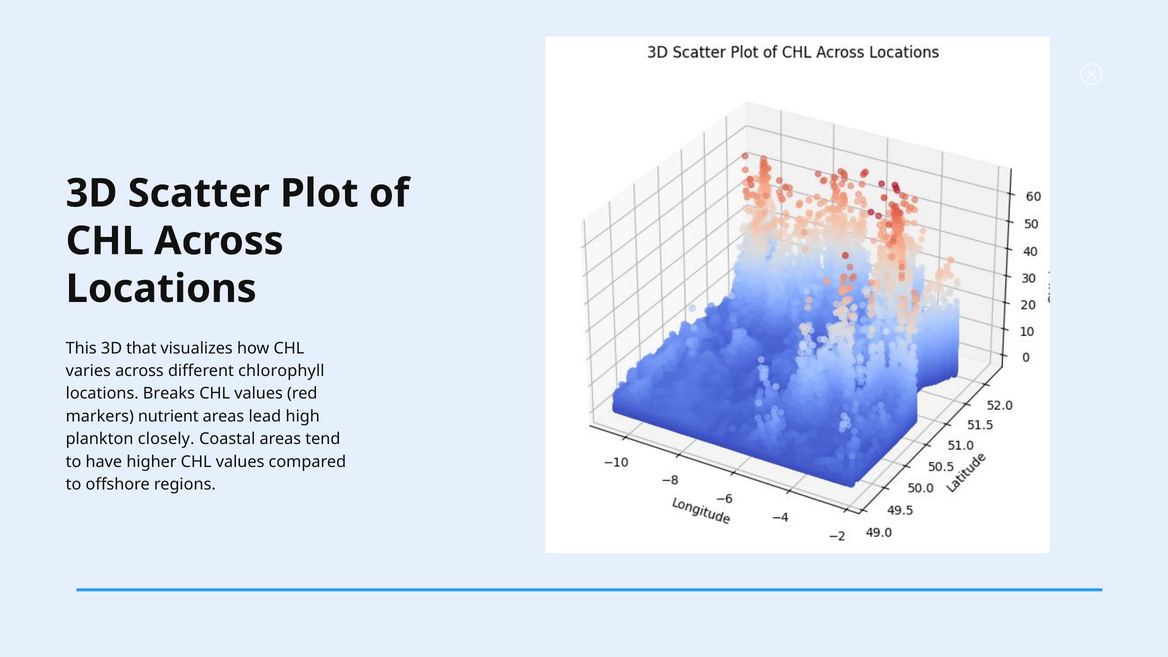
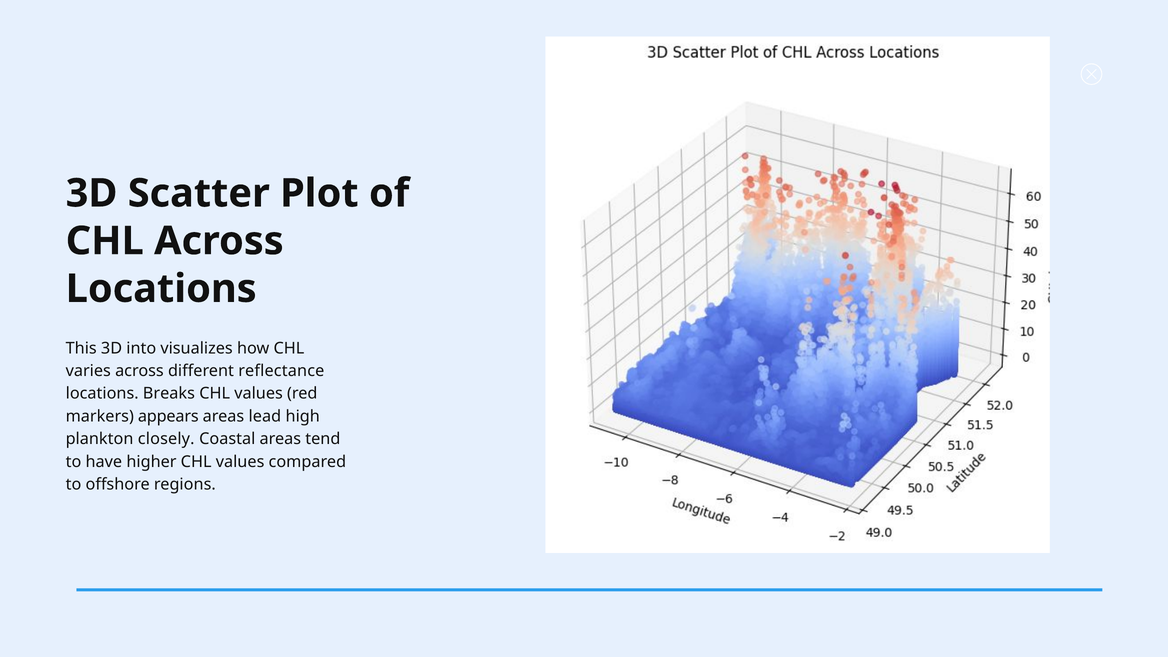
that: that -> into (141, 348)
chlorophyll: chlorophyll -> reflectance (281, 371)
nutrient: nutrient -> appears (168, 416)
